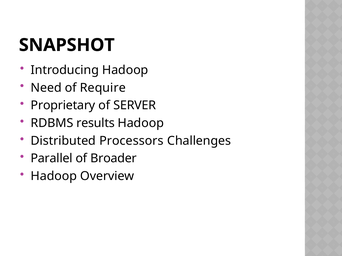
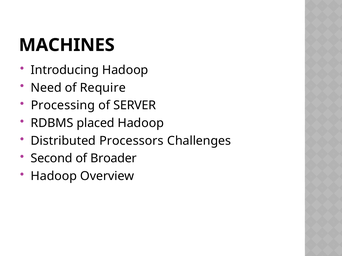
SNAPSHOT: SNAPSHOT -> MACHINES (67, 45)
Proprietary: Proprietary -> Processing (63, 106)
results: results -> placed (96, 123)
Parallel: Parallel -> Second (52, 159)
